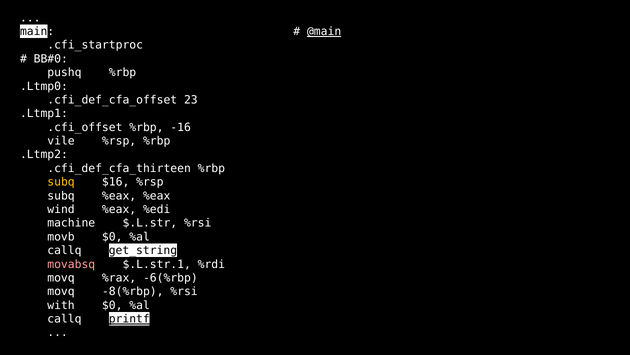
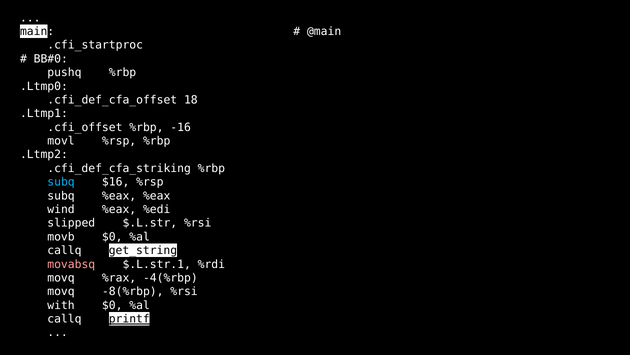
@main underline: present -> none (324, 31)
23: 23 -> 18 (191, 100)
vile: vile -> movl (61, 141)
.cfi_def_cfa_thirteen: .cfi_def_cfa_thirteen -> .cfi_def_cfa_striking (119, 168)
subq colour: yellow -> light blue (61, 182)
machine: machine -> slipped (71, 223)
-6(%rbp: -6(%rbp -> -4(%rbp (170, 277)
